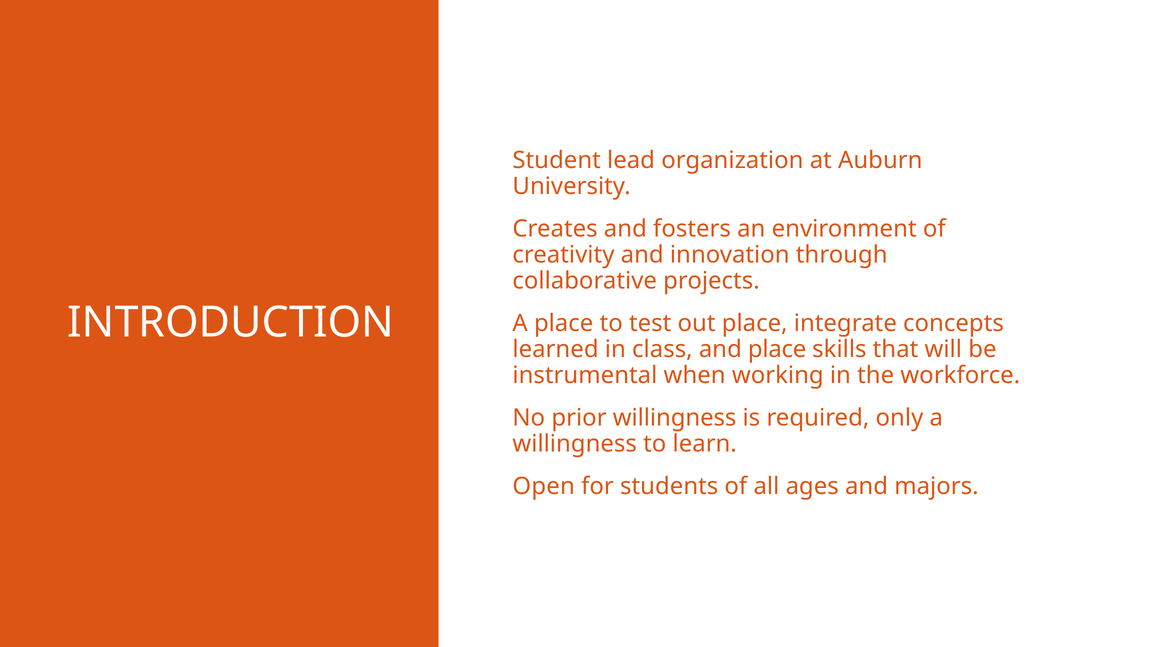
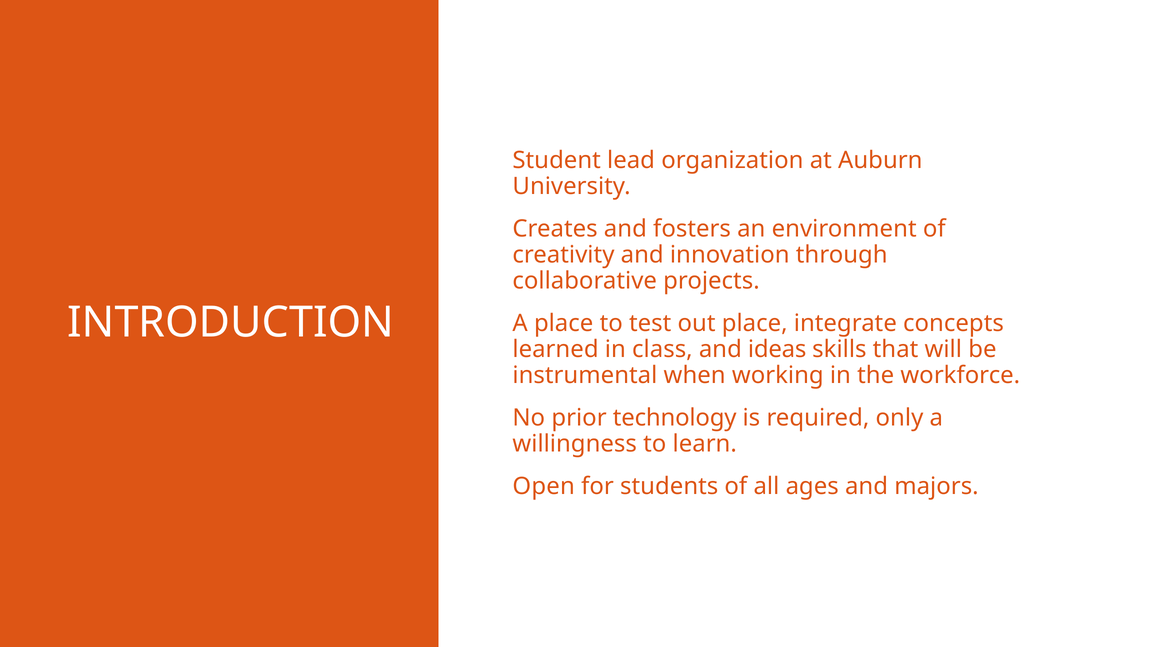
and place: place -> ideas (777, 349)
prior willingness: willingness -> technology (675, 417)
